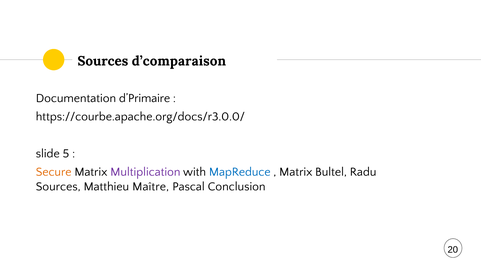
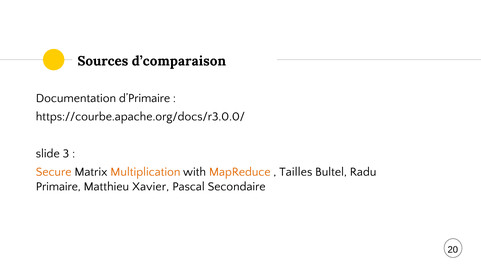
5: 5 -> 3 (66, 153)
Multiplication colour: purple -> orange (145, 172)
MapReduce colour: blue -> orange (240, 172)
Matrix: Matrix -> Tailles (296, 172)
Sources: Sources -> Primaire (58, 186)
Maître: Maître -> Xavier (151, 186)
Conclusion: Conclusion -> Secondaire (237, 186)
